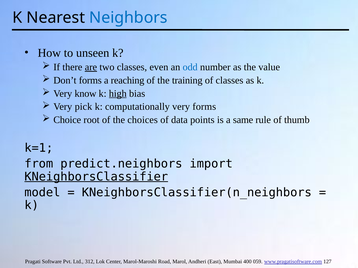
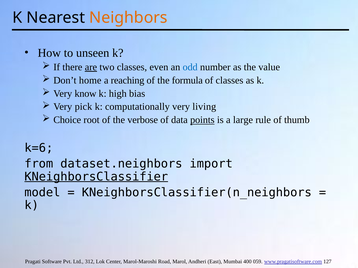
Neighbors colour: blue -> orange (128, 18)
Don’t forms: forms -> home (90, 80)
training: training -> formula (187, 80)
high underline: present -> none (118, 94)
very forms: forms -> living (204, 107)
choices: choices -> verbose (143, 120)
points underline: none -> present (202, 120)
same: same -> large (243, 120)
k=1: k=1 -> k=6 (39, 148)
predict.neighbors: predict.neighbors -> dataset.neighbors (121, 164)
